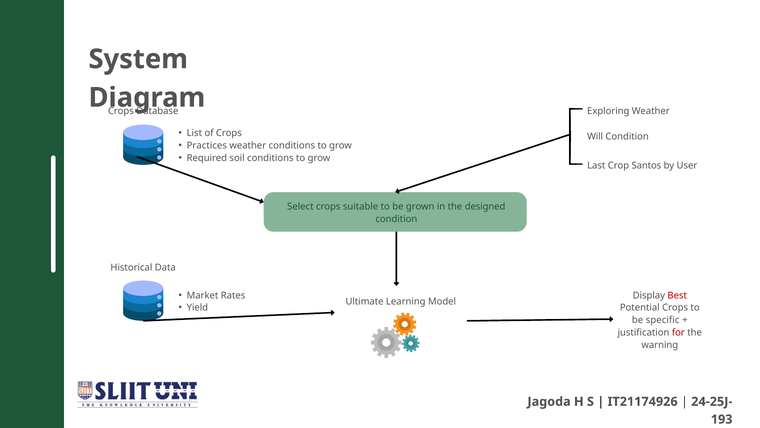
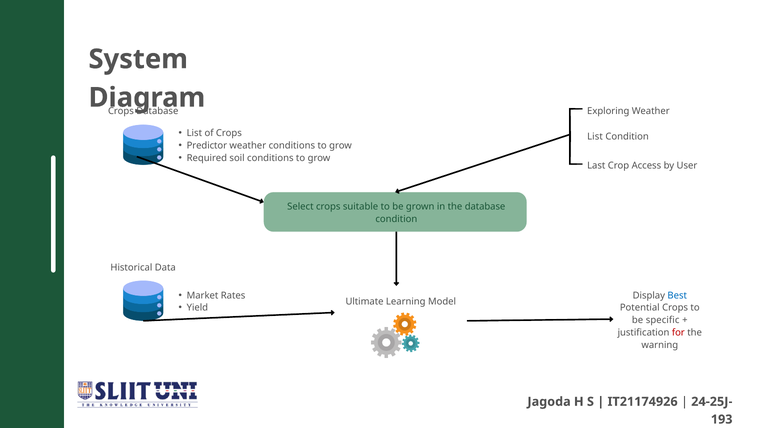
Will: Will -> List (595, 136)
Practices: Practices -> Predictor (207, 146)
Santos: Santos -> Access (646, 166)
the designed: designed -> database (485, 206)
Best colour: red -> blue (677, 295)
